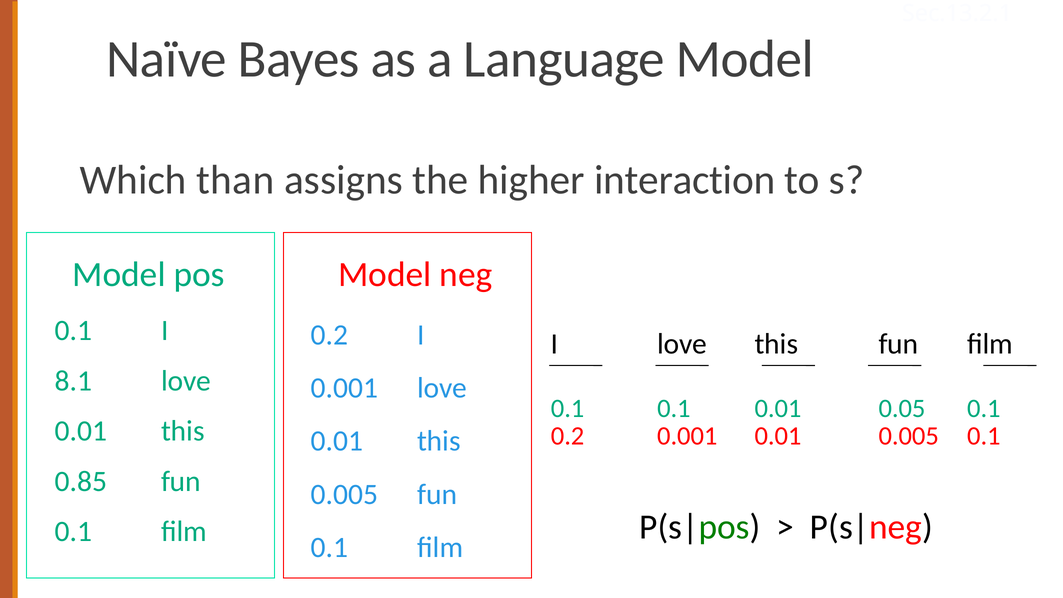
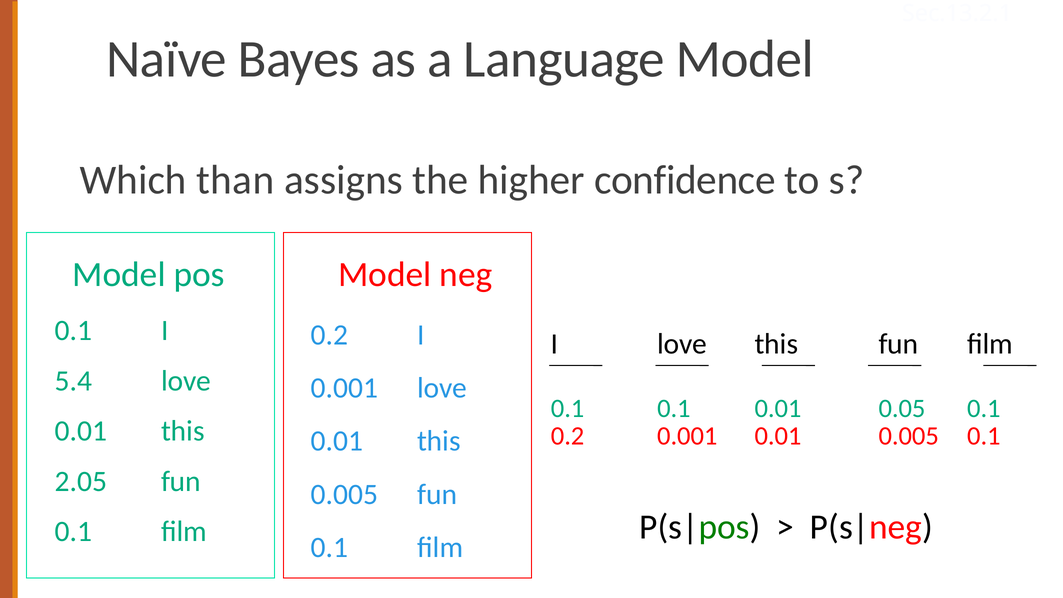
interaction: interaction -> confidence (685, 180)
8.1: 8.1 -> 5.4 (73, 381)
0.85: 0.85 -> 2.05 (81, 481)
